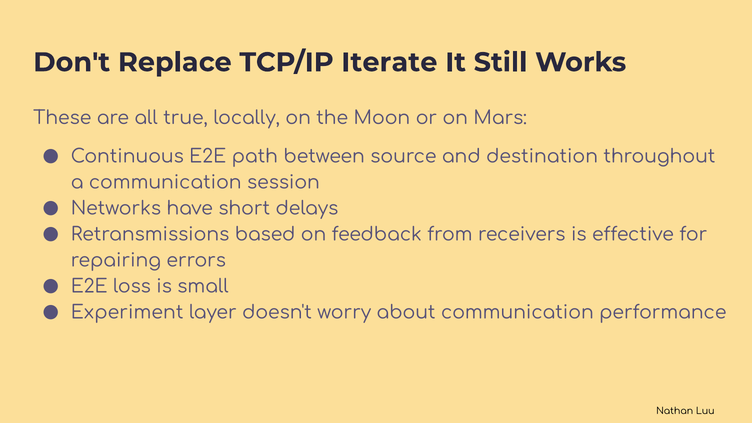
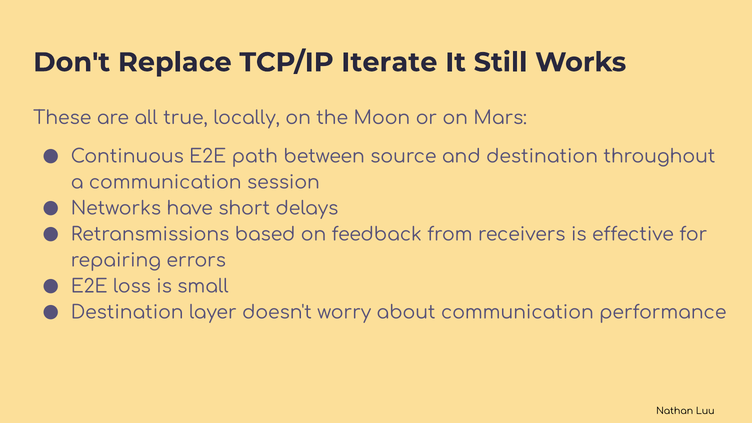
Experiment: Experiment -> Destination (127, 312)
